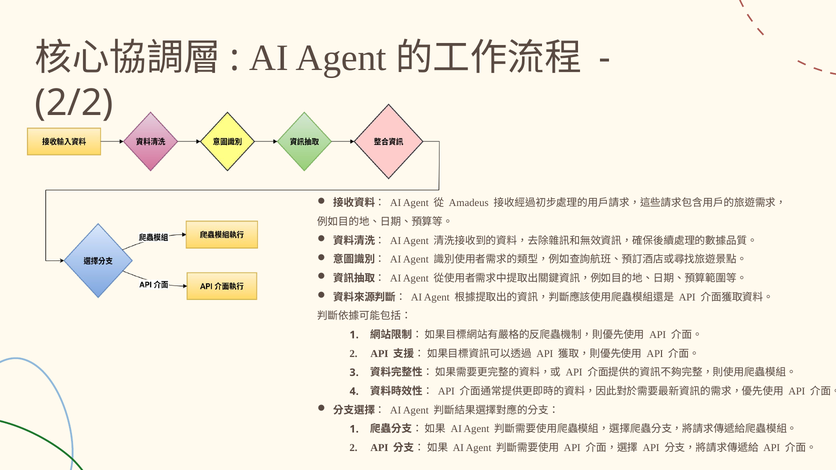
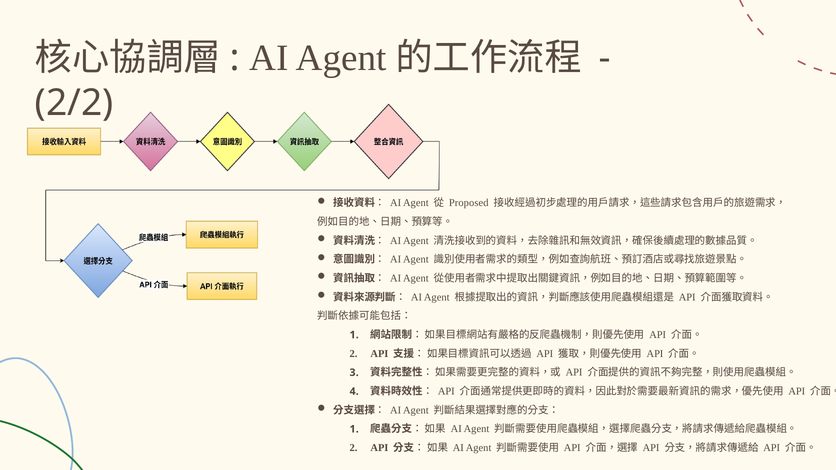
Amadeus: Amadeus -> Proposed (469, 203)
